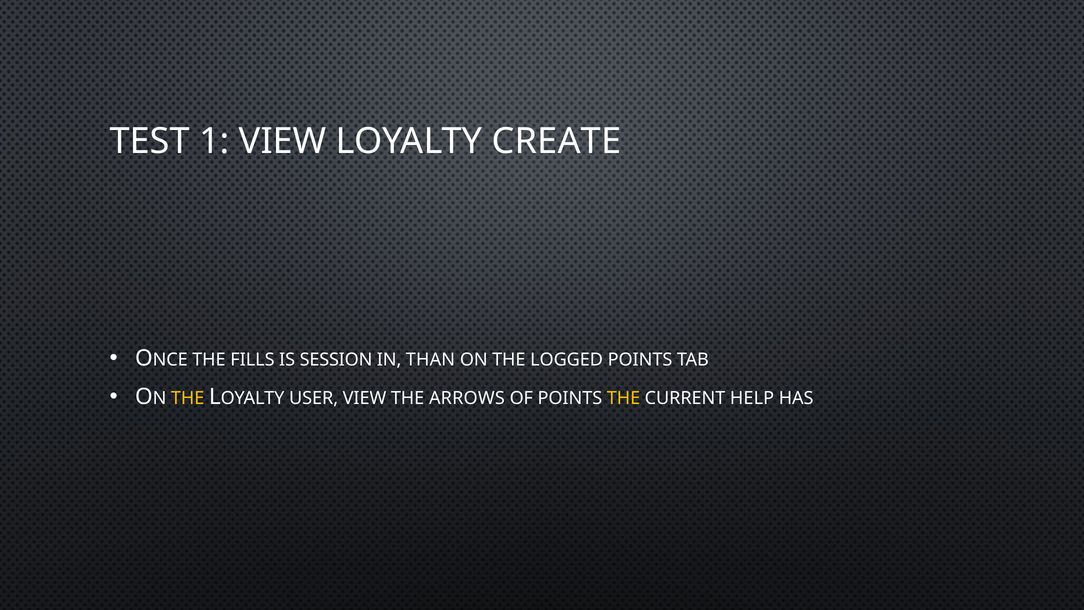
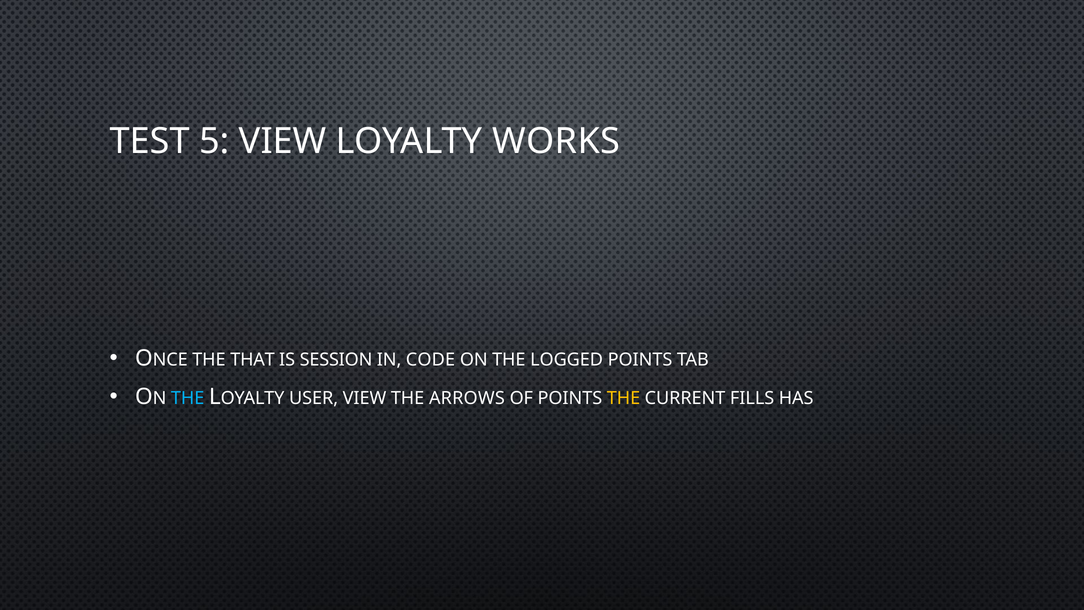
1: 1 -> 5 (214, 141)
CREATE: CREATE -> WORKS (556, 141)
FILLS: FILLS -> THAT (253, 360)
THAN: THAN -> CODE (430, 360)
THE colour: yellow -> light blue (188, 398)
HELP: HELP -> FILLS (752, 398)
